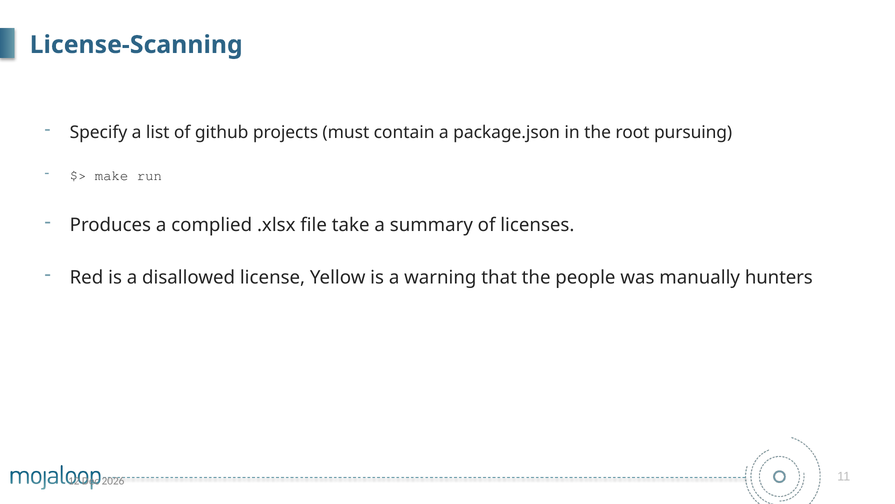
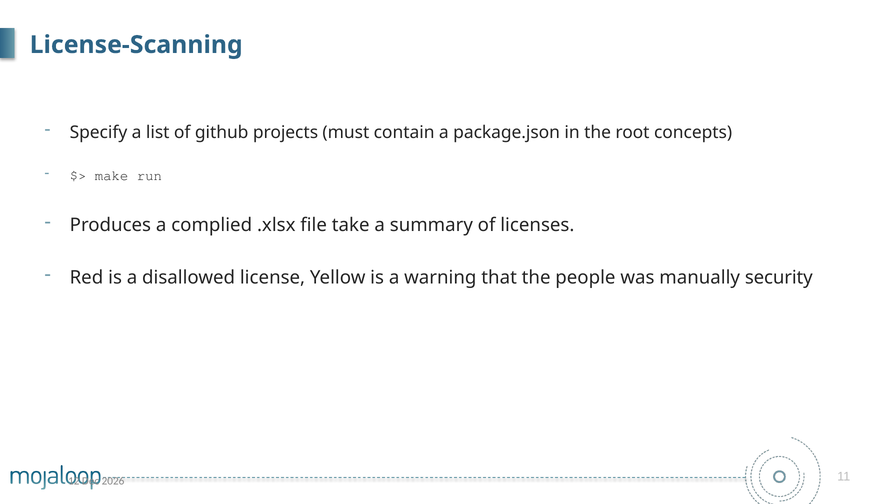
pursuing: pursuing -> concepts (693, 132)
hunters: hunters -> security (779, 277)
